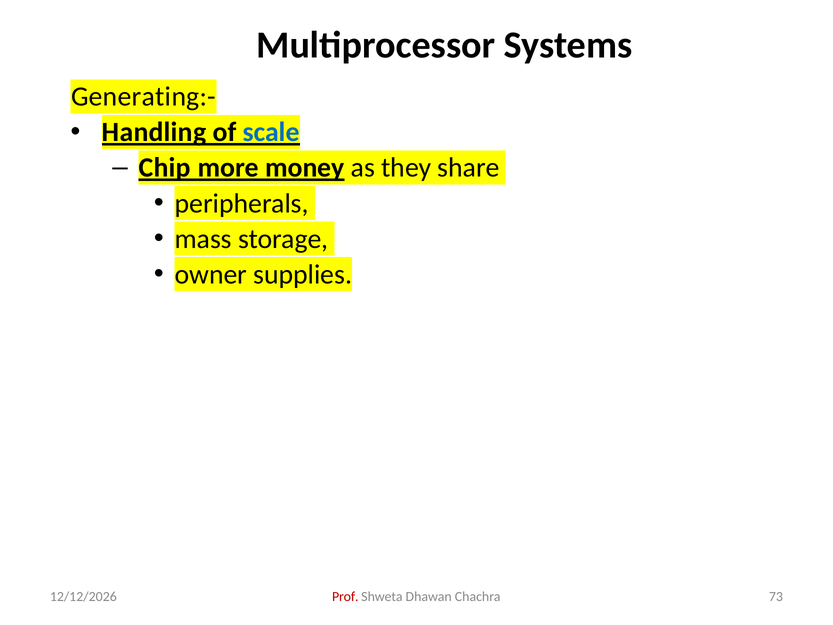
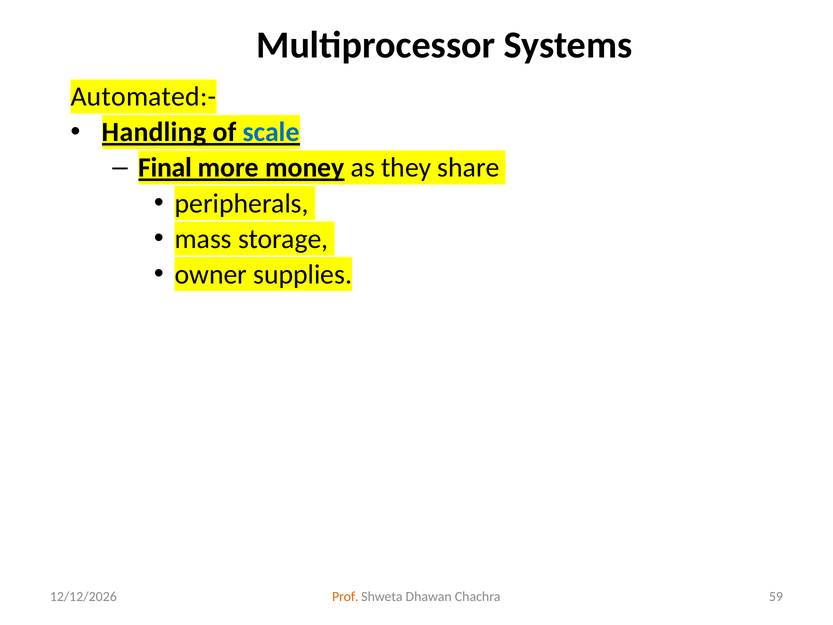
Generating:-: Generating:- -> Automated:- (144, 97)
Chip: Chip -> Final (165, 168)
Prof colour: red -> orange (345, 596)
73: 73 -> 59 (776, 596)
